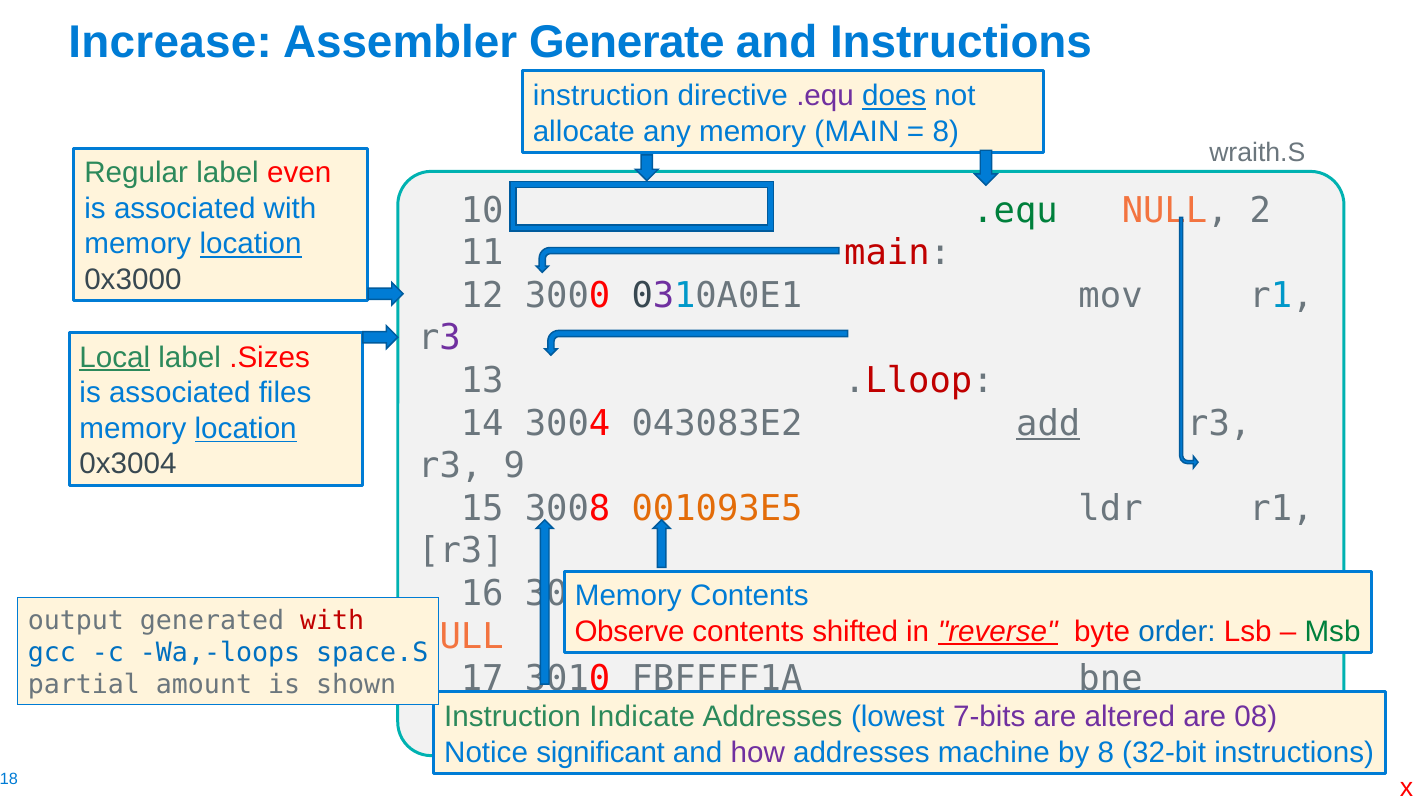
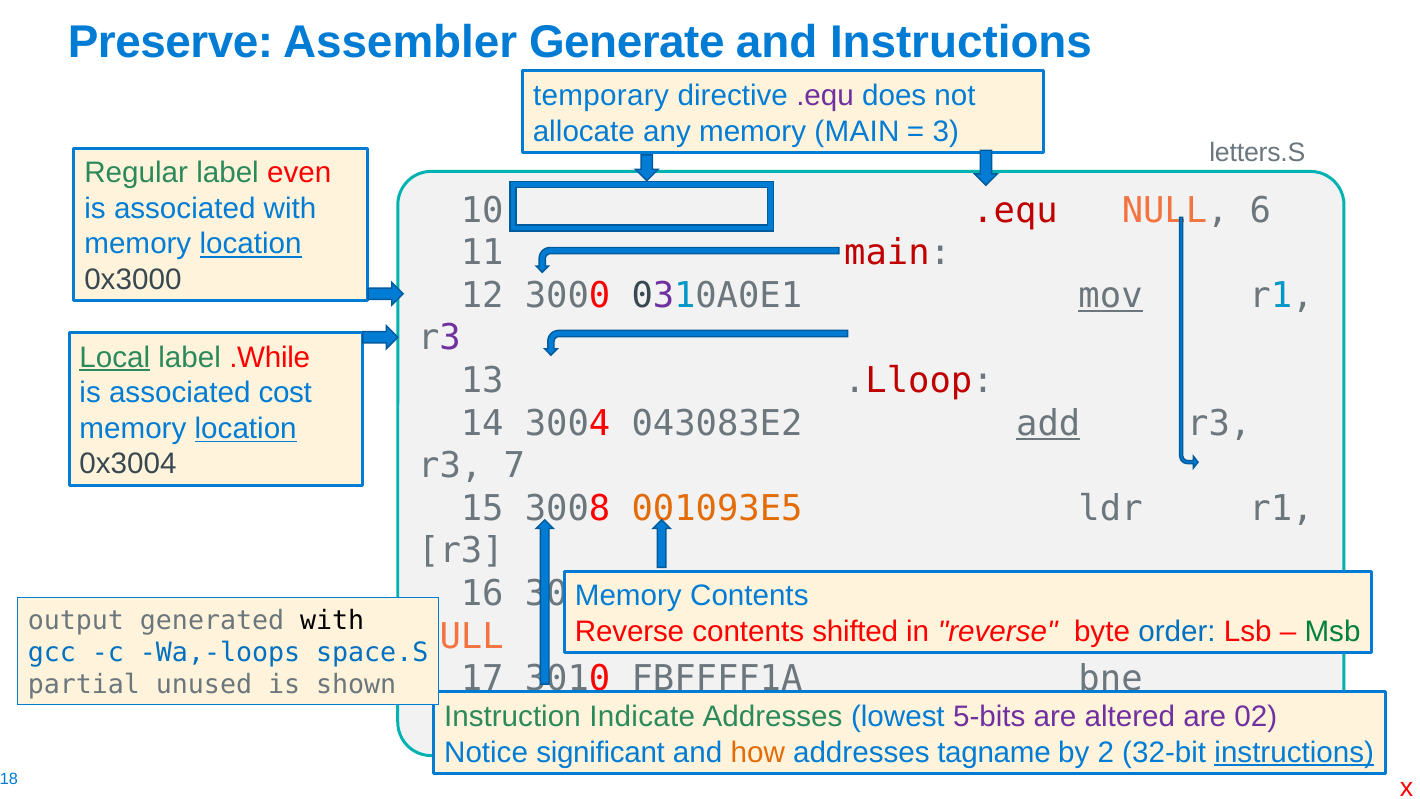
Increase: Increase -> Preserve (170, 42)
instruction: instruction -> temporary (601, 96)
does underline: present -> none (894, 96)
8: 8 -> 3 (946, 131)
wraith.S: wraith.S -> letters.S (1257, 153)
.equ colour: green -> red (1015, 210)
2: 2 -> 6 (1260, 210)
mov underline: none -> present (1111, 295)
.Sizes: .Sizes -> .While (270, 358)
files: files -> cost (285, 393)
9: 9 -> 7 (514, 466)
with colour: red -> black (332, 621)
Observe: Observe -> Reverse (629, 631)
reverse underline: present -> none (998, 631)
amount: amount -> unused (204, 685)
7-bits: 7-bits -> 5-bits (989, 717)
08: 08 -> 02 (1256, 717)
how colour: purple -> orange (758, 752)
machine: machine -> tagname (994, 752)
by 8: 8 -> 2 (1106, 752)
instructions underline: none -> present (1294, 752)
